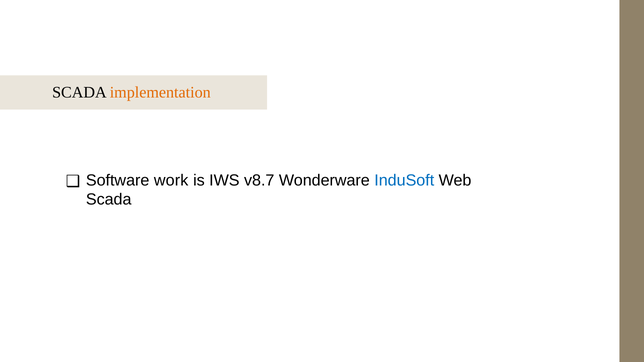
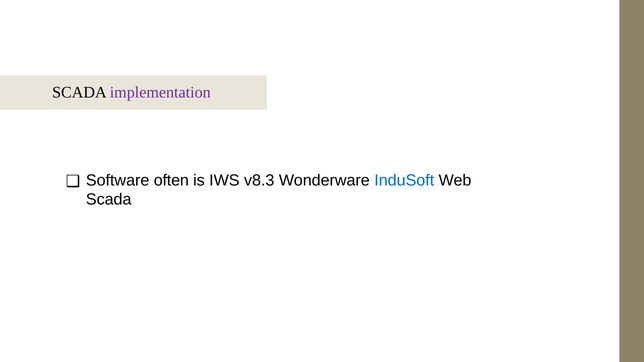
implementation colour: orange -> purple (160, 93)
work: work -> often (171, 180)
v8.7: v8.7 -> v8.3 (259, 180)
